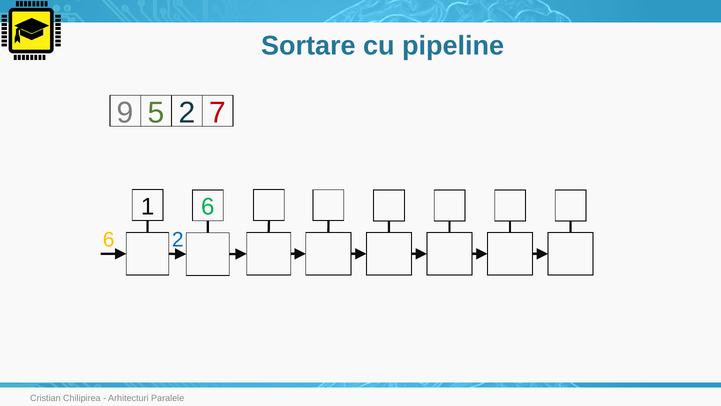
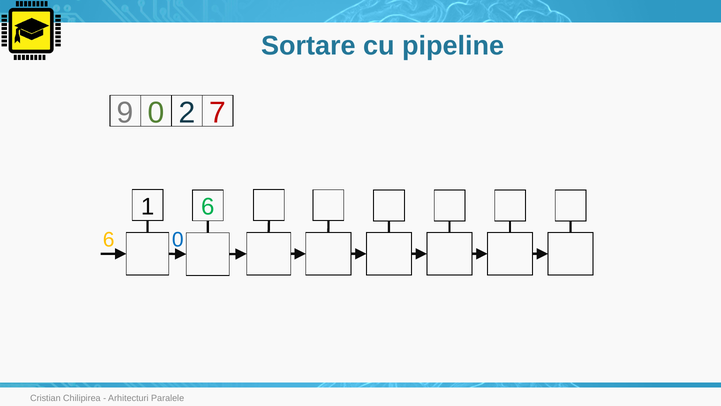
9 5: 5 -> 0 (156, 113)
6 2: 2 -> 0 (178, 239)
